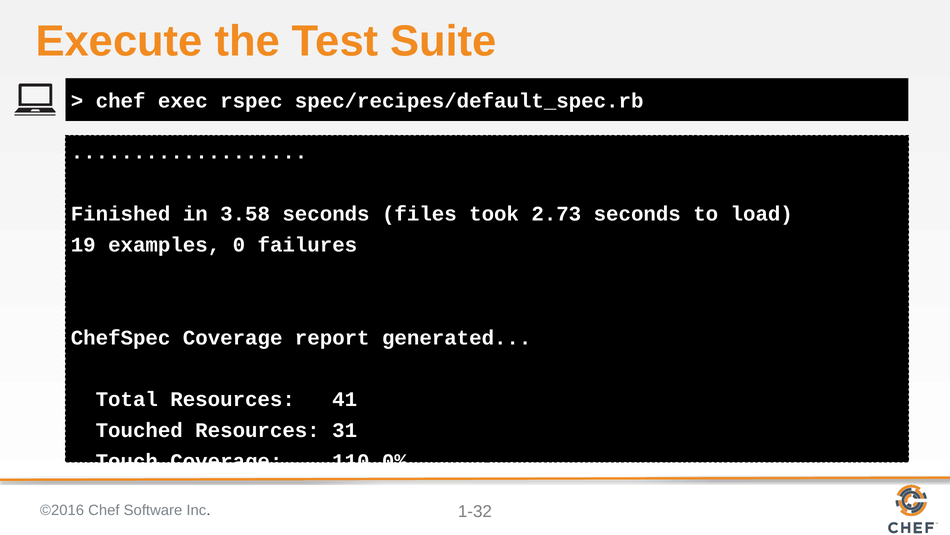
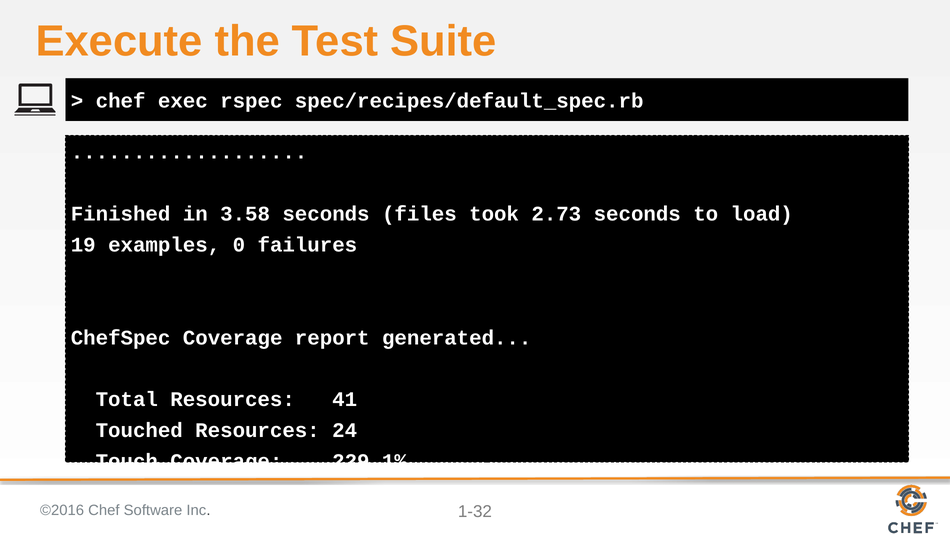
31: 31 -> 24 (345, 430)
110.0%: 110.0% -> 229.1% (370, 461)
